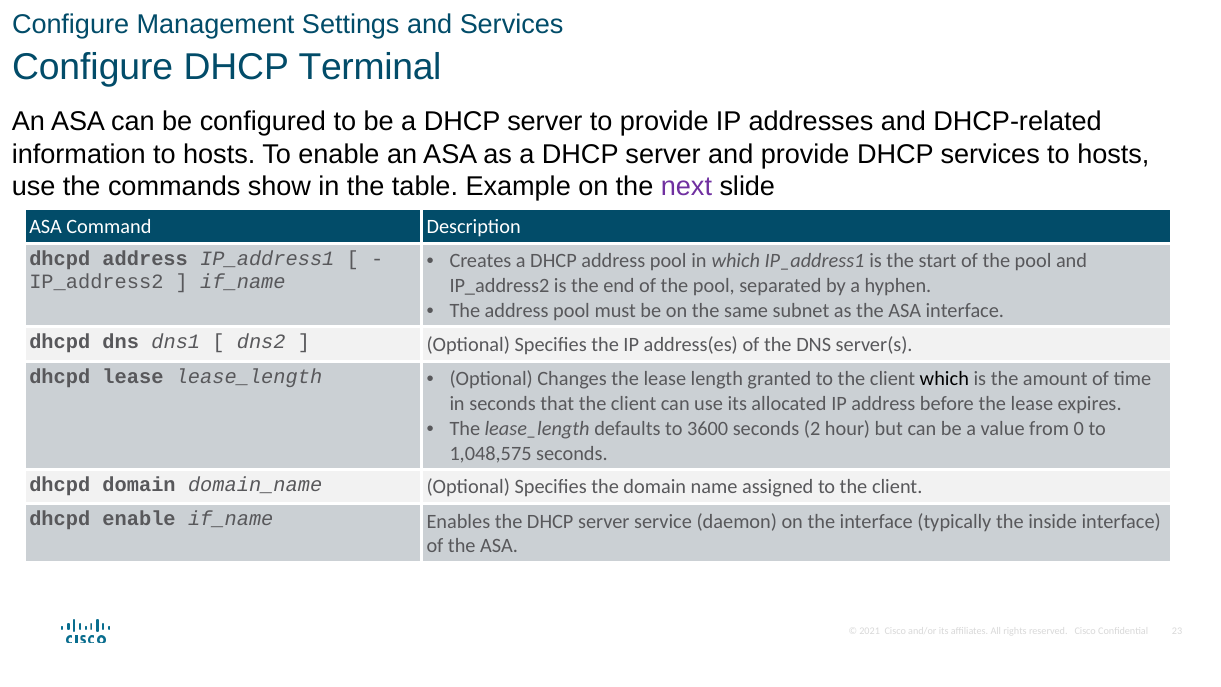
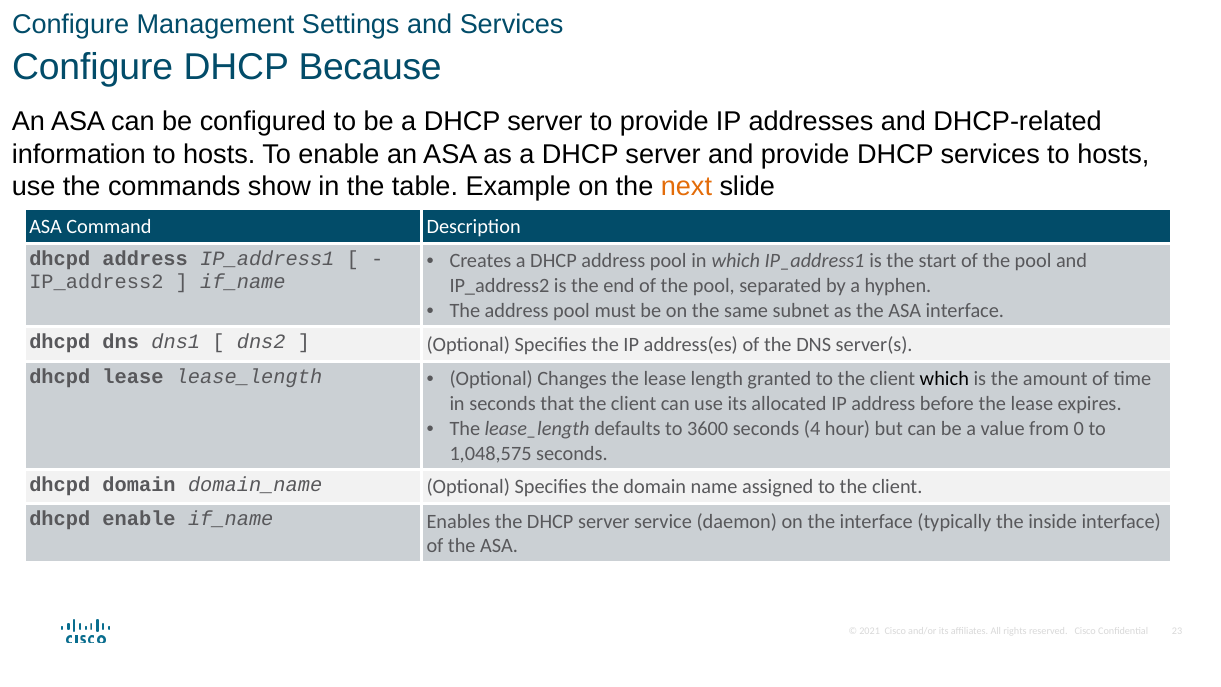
Terminal: Terminal -> Because (370, 68)
next colour: purple -> orange (686, 187)
2: 2 -> 4 (812, 428)
